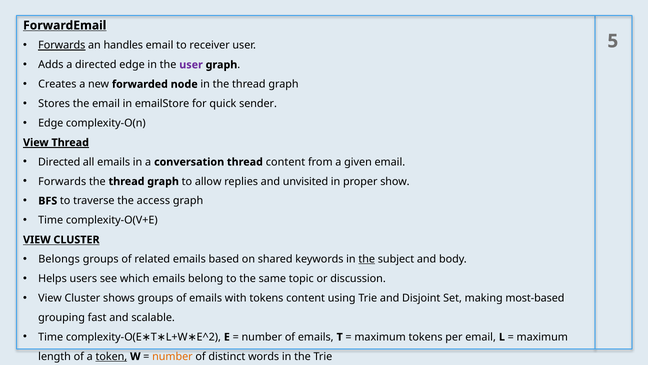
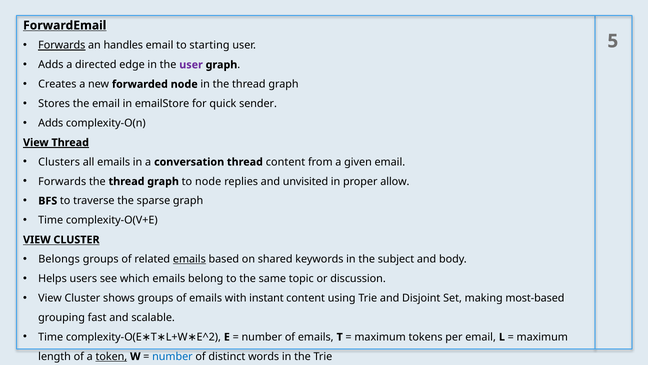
receiver: receiver -> starting (210, 45)
Edge: Edge -> Adds (51, 123)
Directed: Directed -> Clusters (59, 162)
to allow: allow -> node (208, 181)
show: show -> allow (395, 181)
access: access -> sparse (153, 201)
emails underline: none -> present (189, 259)
the underline: present -> none (367, 259)
with tokens: tokens -> instant (266, 298)
number colour: orange -> blue (172, 356)
